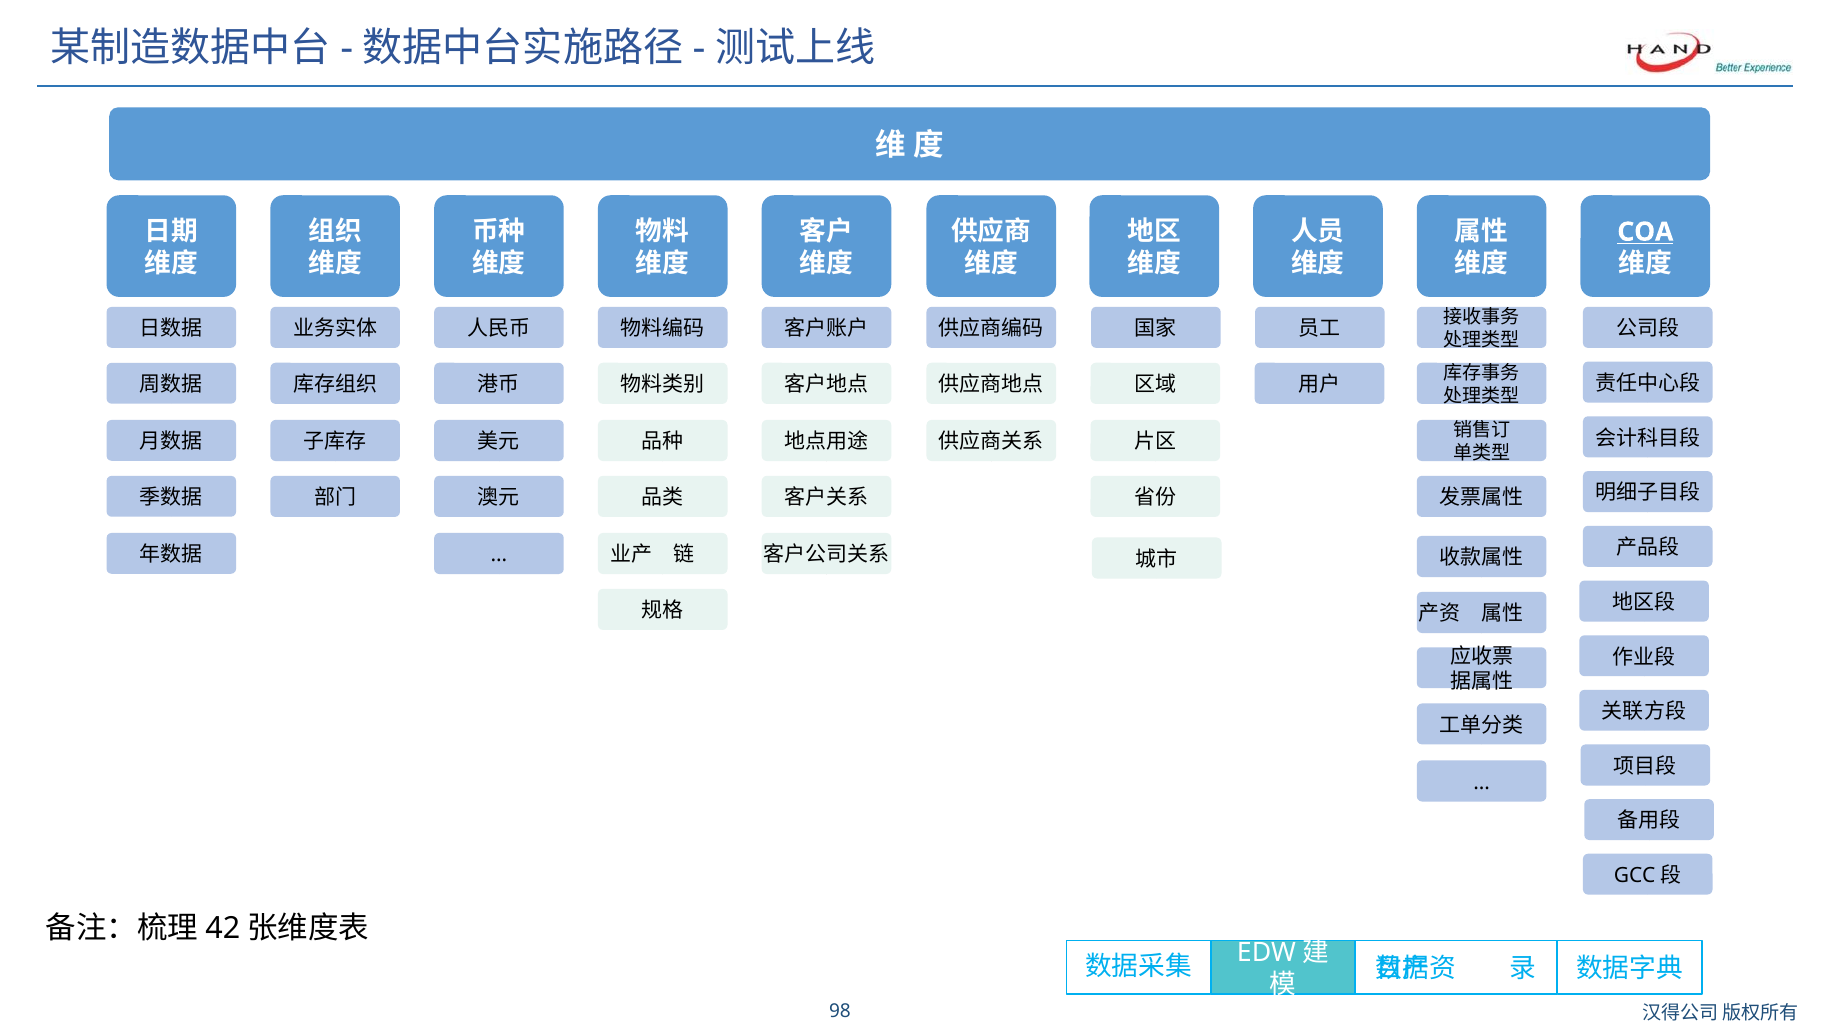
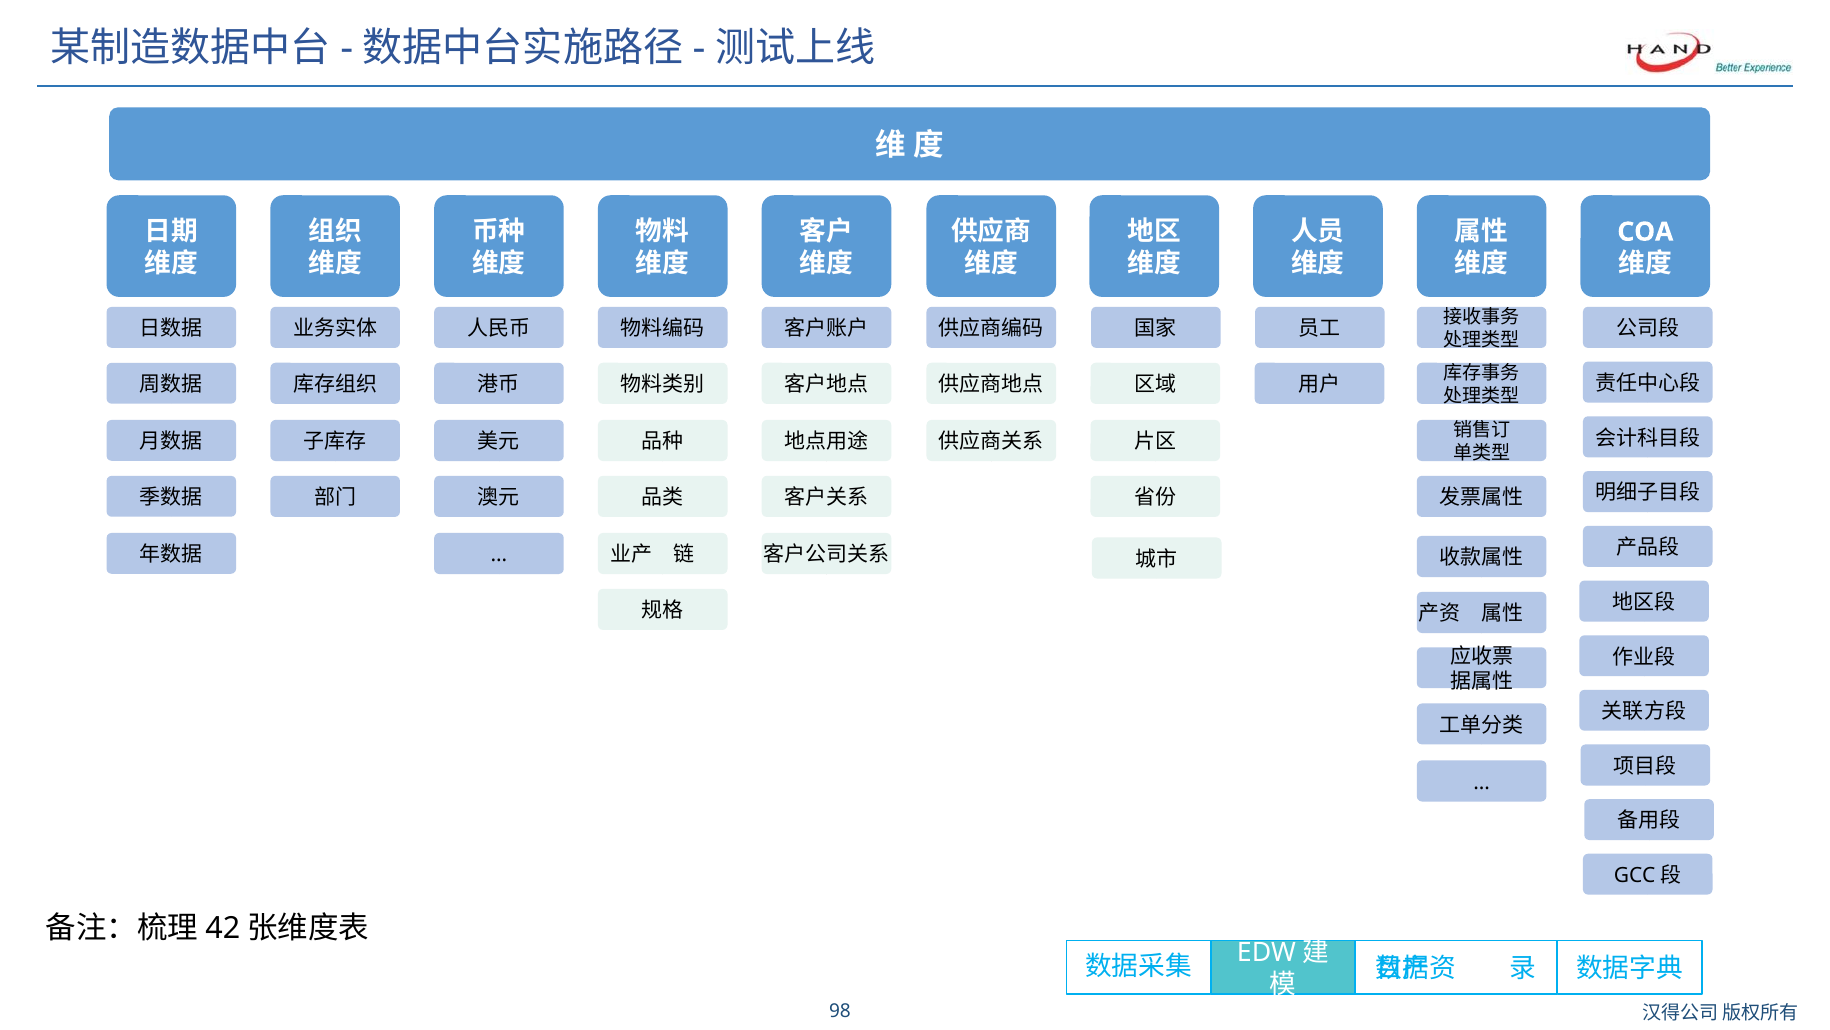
COA underline: present -> none (1645, 232)
